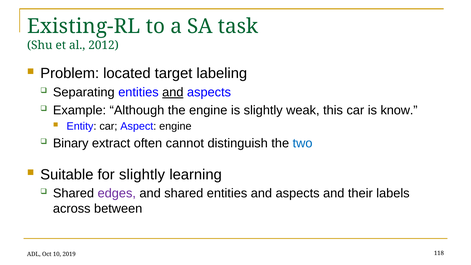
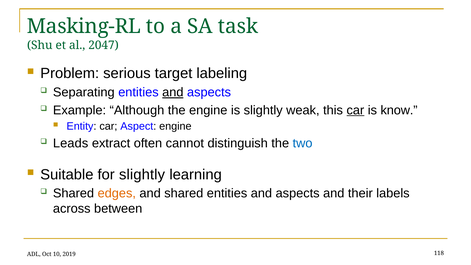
Existing-RL: Existing-RL -> Masking-RL (84, 26)
2012: 2012 -> 2047 (103, 45)
located: located -> serious (127, 73)
car underline: none -> present (355, 110)
Binary: Binary -> Leads (71, 143)
edges colour: purple -> orange (117, 193)
